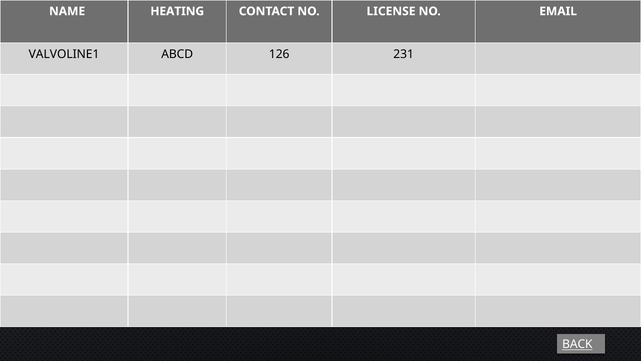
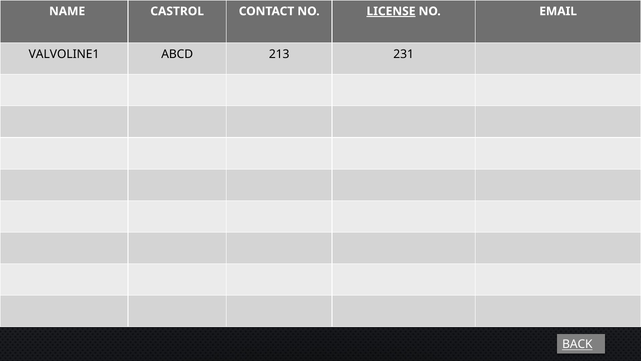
HEATING: HEATING -> CASTROL (177, 11)
LICENSE underline: none -> present (391, 11)
126: 126 -> 213 (279, 54)
